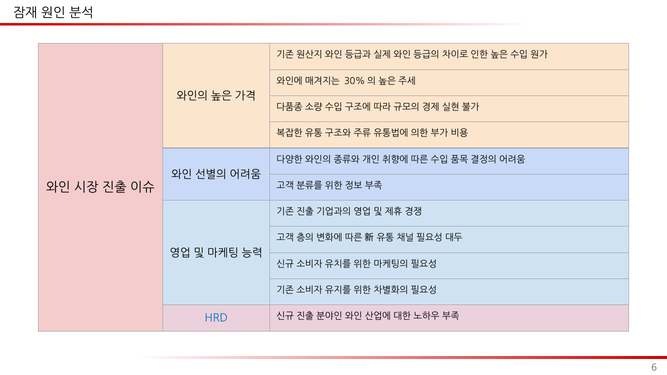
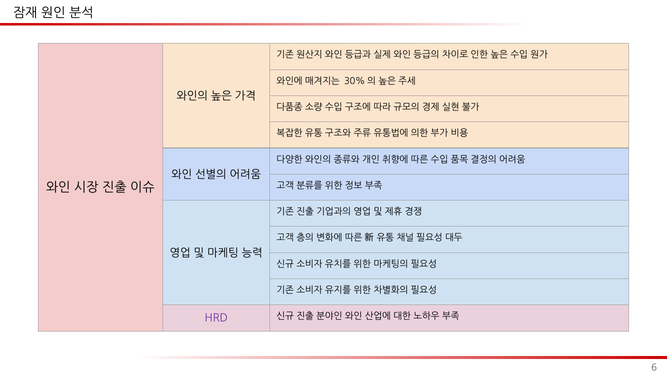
HRD colour: blue -> purple (216, 318)
